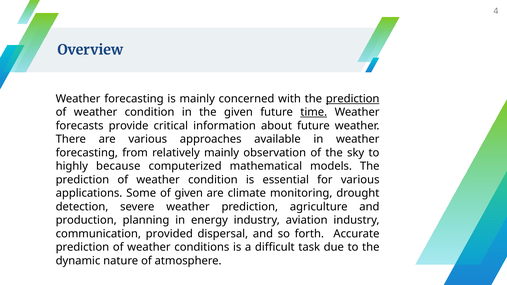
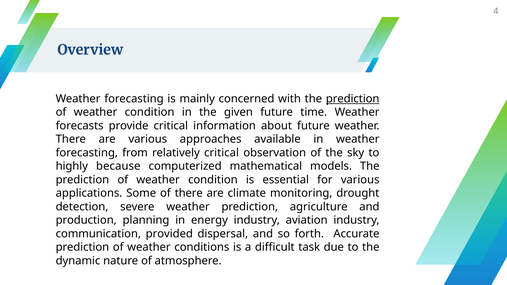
time underline: present -> none (314, 112)
relatively mainly: mainly -> critical (222, 153)
of given: given -> there (189, 193)
